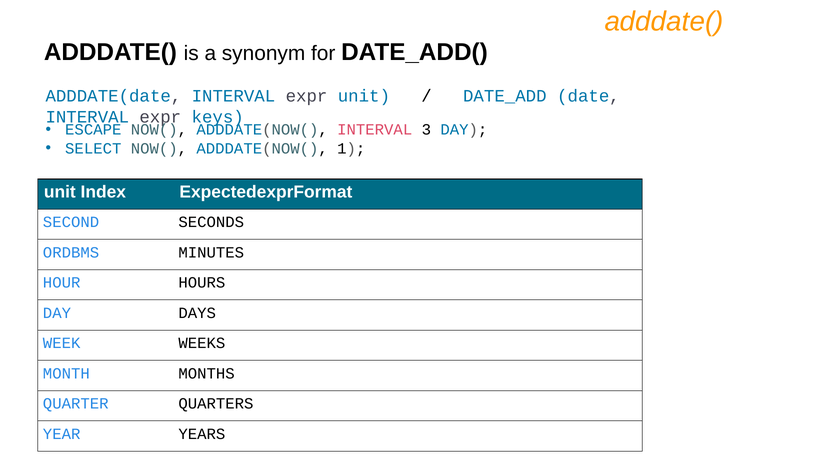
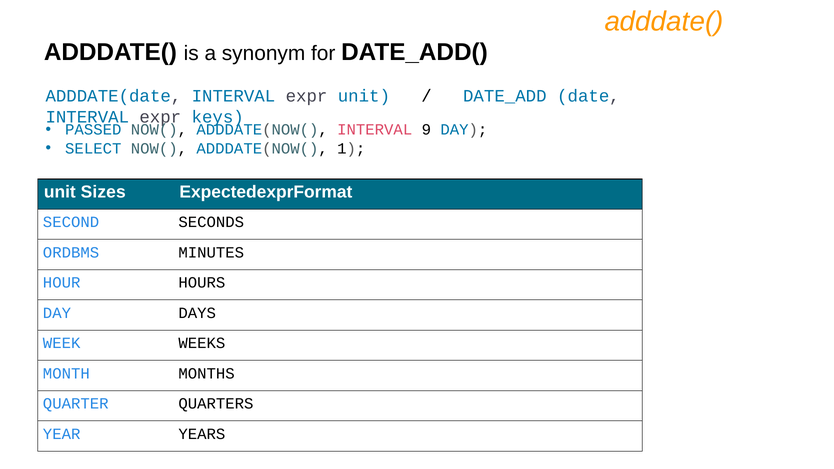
ESCAPE: ESCAPE -> PASSED (93, 130)
3: 3 -> 9 (426, 130)
Index: Index -> Sizes (103, 192)
